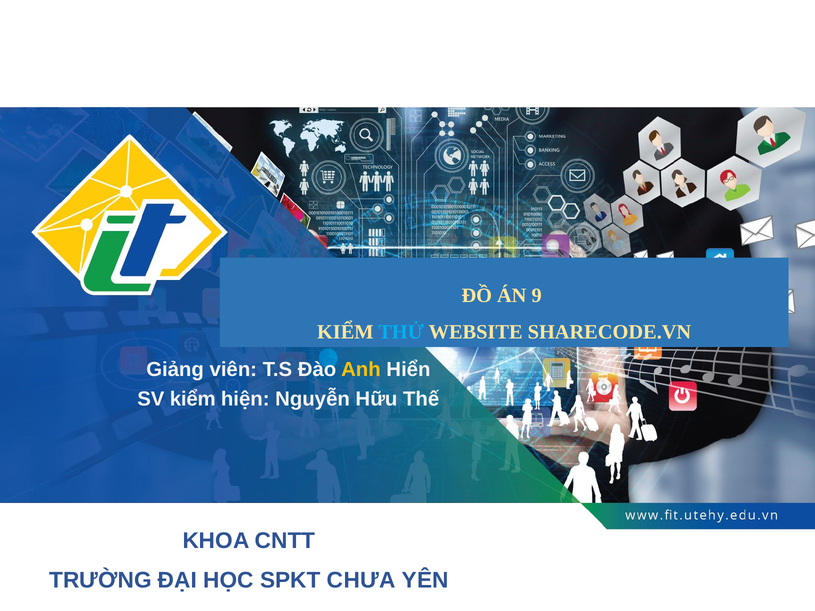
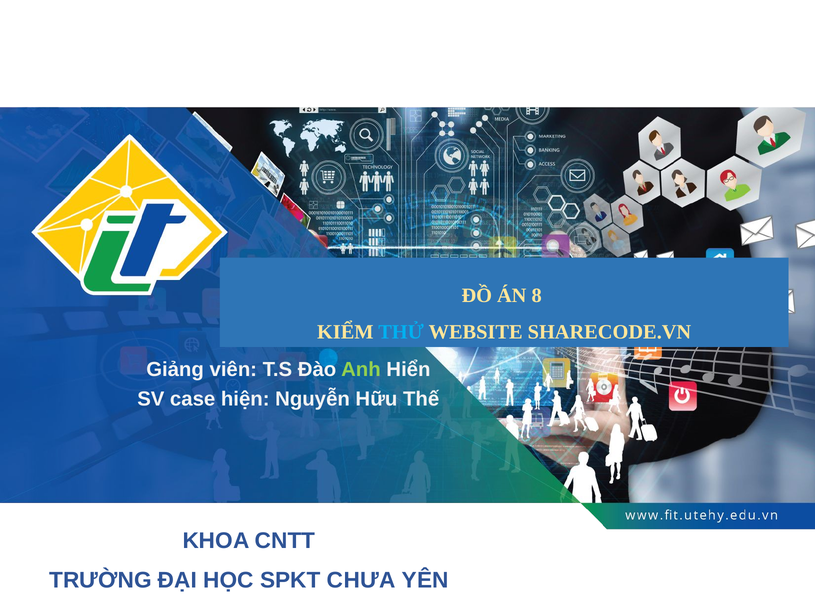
9: 9 -> 8 (537, 296)
Anh colour: yellow -> light green (361, 370)
SV kiểm: kiểm -> case (193, 399)
